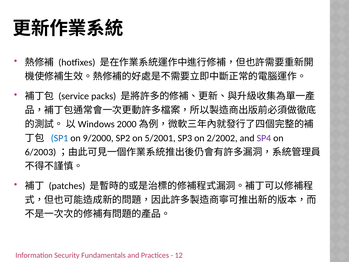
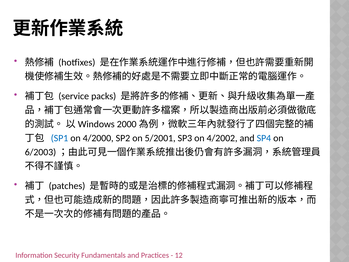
9/2000: 9/2000 -> 4/2000 (98, 138)
2/2002: 2/2002 -> 4/2002 (222, 138)
SP4 colour: purple -> blue (264, 138)
